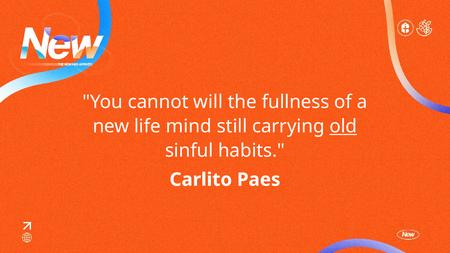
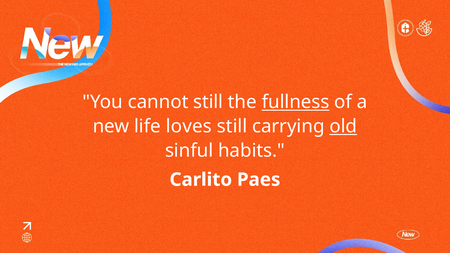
cannot will: will -> still (208, 102)
fullness underline: none -> present (296, 102)
mind: mind -> loves (189, 126)
